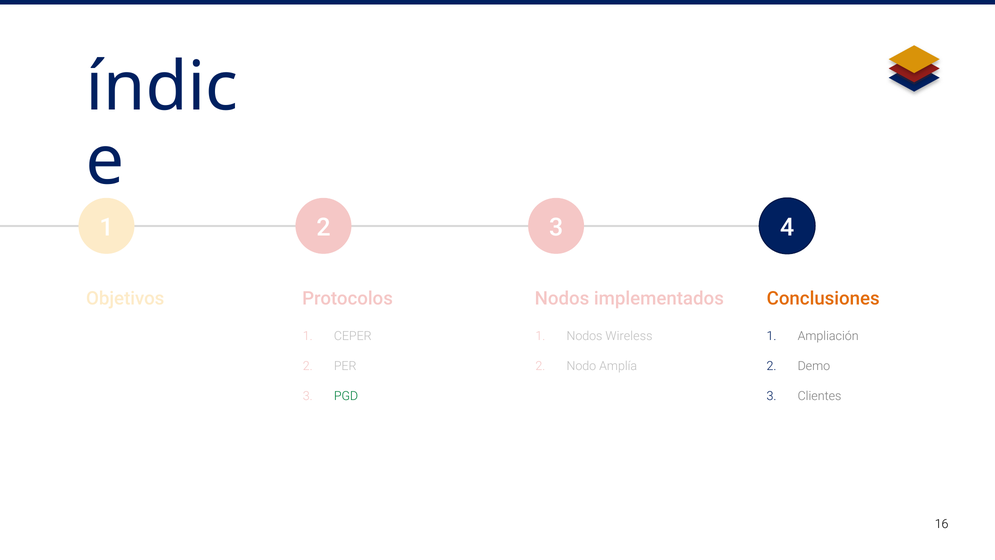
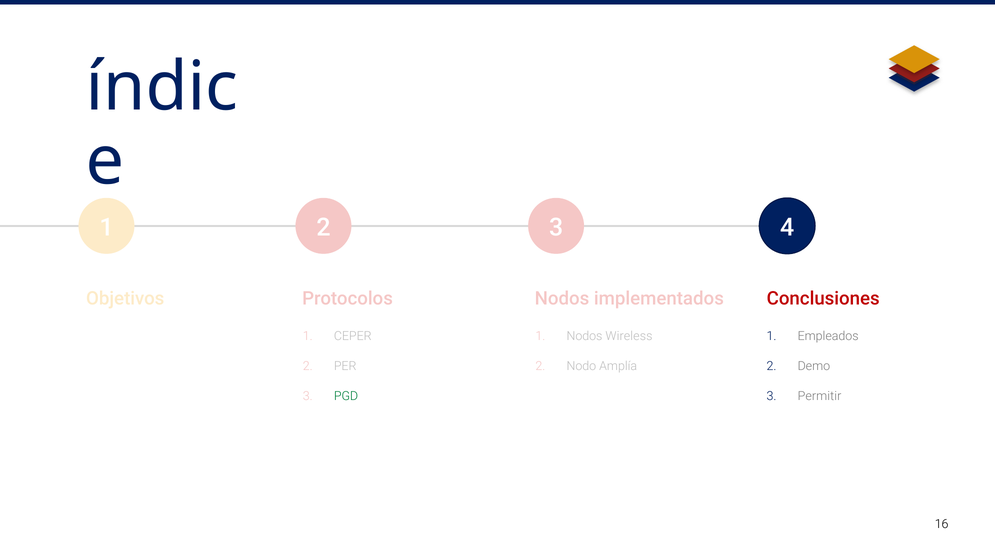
Conclusiones colour: orange -> red (823, 298)
Ampliación: Ampliación -> Empleados (828, 336)
Clientes: Clientes -> Permitir (819, 396)
